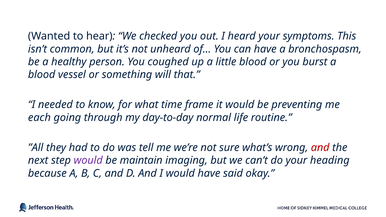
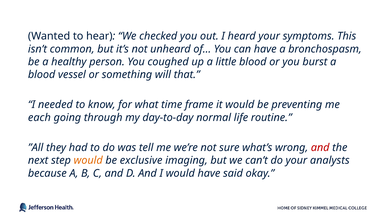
would colour: purple -> orange (88, 161)
maintain: maintain -> exclusive (141, 161)
heading: heading -> analysts (330, 161)
